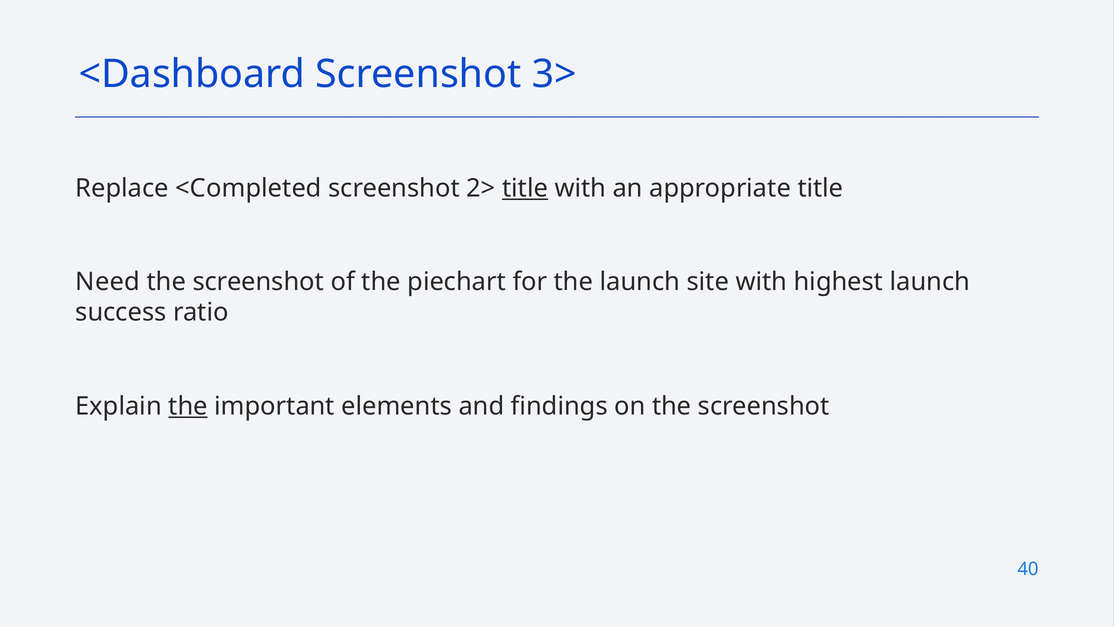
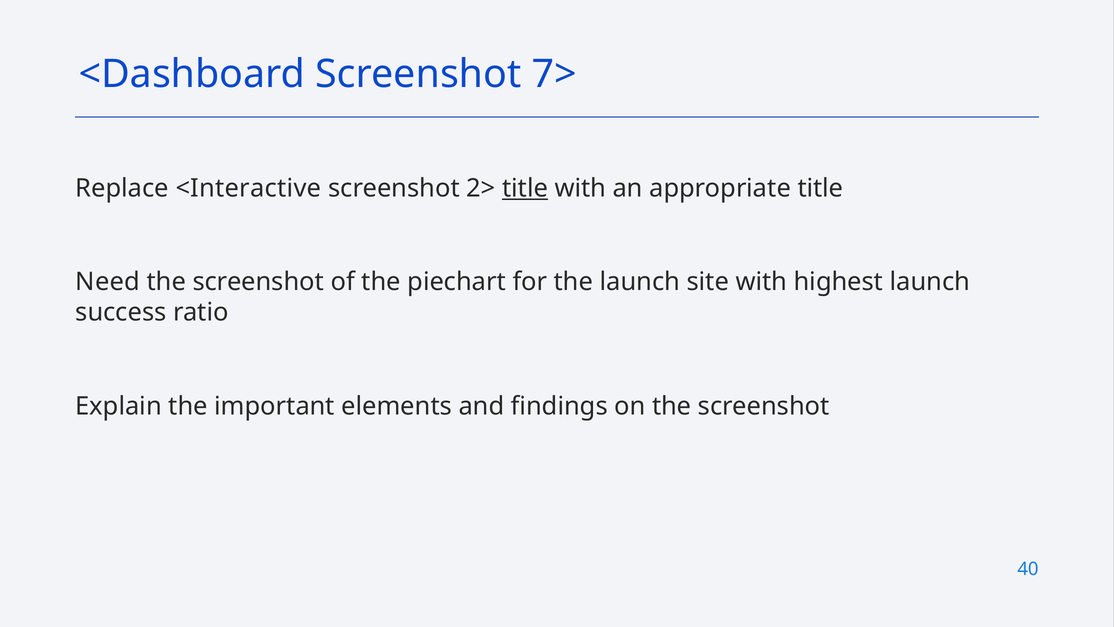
3>: 3> -> 7> (554, 74)
<Completed: <Completed -> <Interactive (248, 188)
the underline: present -> none (188, 406)
